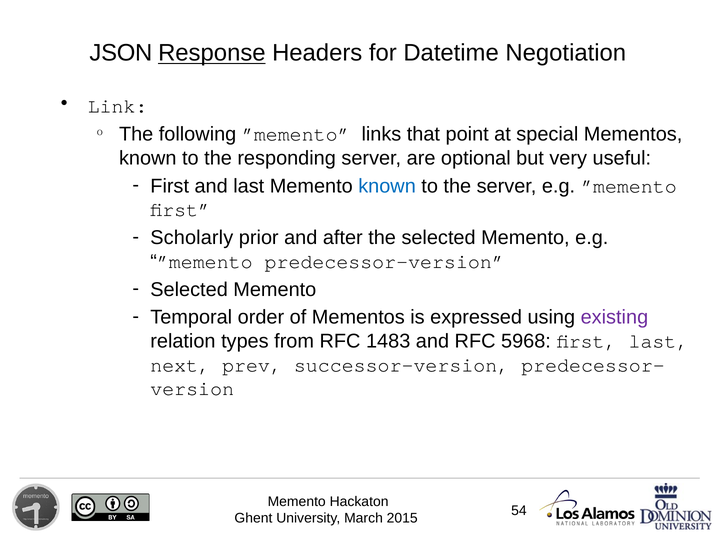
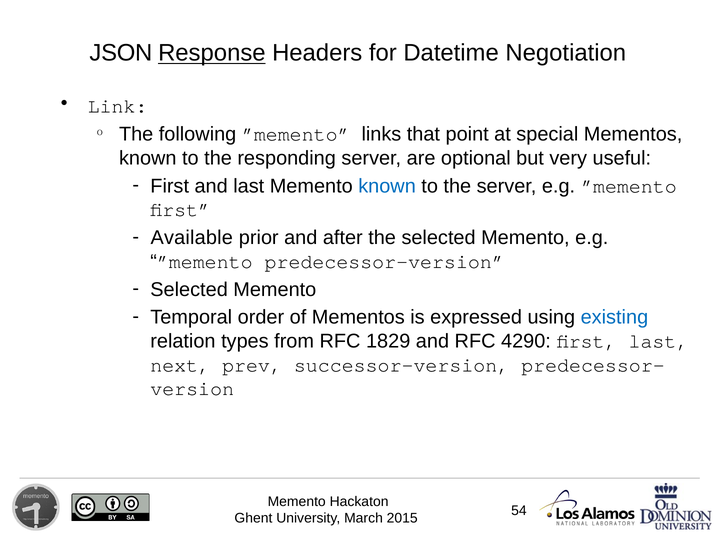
Scholarly: Scholarly -> Available (192, 238)
existing colour: purple -> blue (614, 317)
1483: 1483 -> 1829 (388, 341)
5968: 5968 -> 4290 (526, 341)
